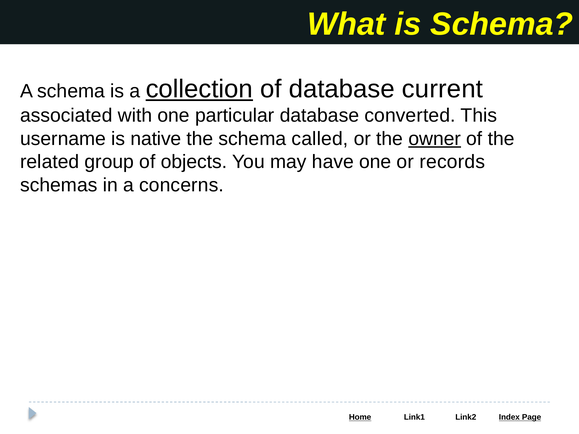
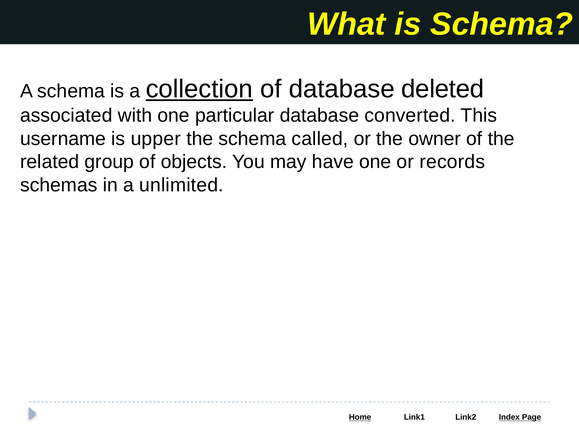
current: current -> deleted (443, 89)
native: native -> upper (156, 139)
owner underline: present -> none (435, 139)
concerns: concerns -> unlimited (181, 185)
